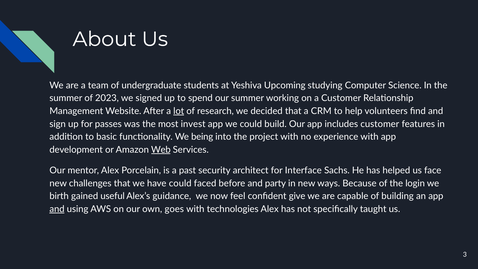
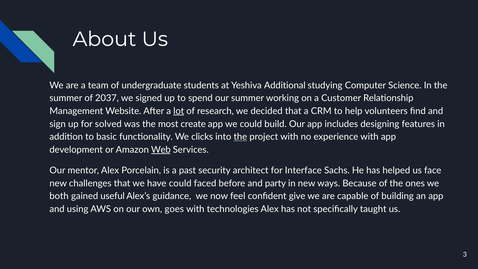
Upcoming: Upcoming -> Additional (285, 85)
2023: 2023 -> 2037 (107, 98)
passes: passes -> solved (108, 124)
invest: invest -> create (193, 124)
includes customer: customer -> designing (380, 124)
being: being -> clicks (202, 137)
the underline: none -> present (240, 137)
login: login -> ones (415, 183)
birth: birth -> both (59, 196)
and underline: present -> none (57, 209)
